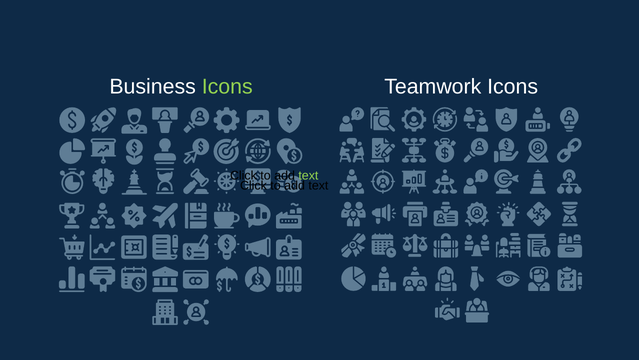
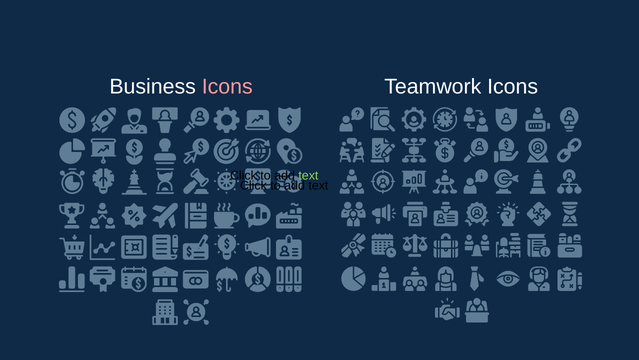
Icons colour: light green -> pink (227, 87)
